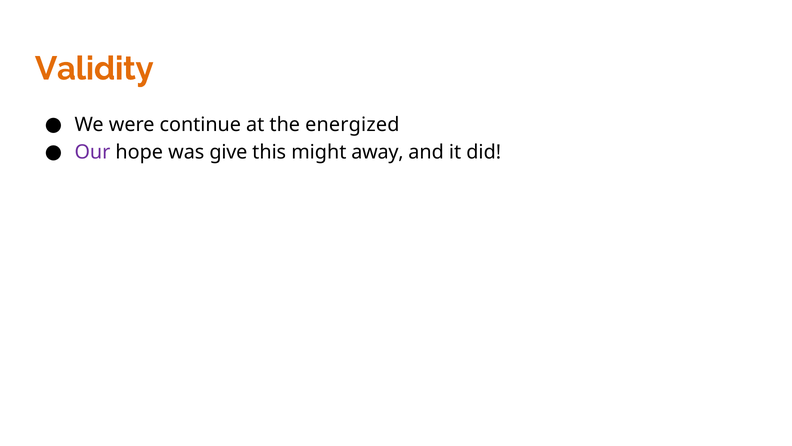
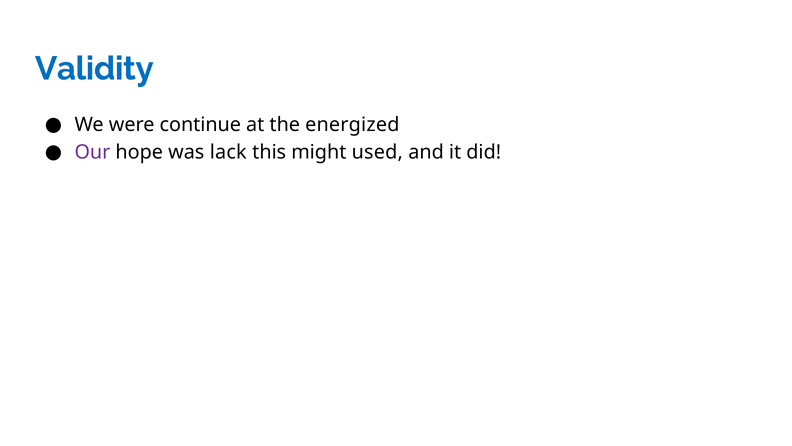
Validity colour: orange -> blue (94, 69)
give: give -> lack (228, 152)
away: away -> used (377, 152)
